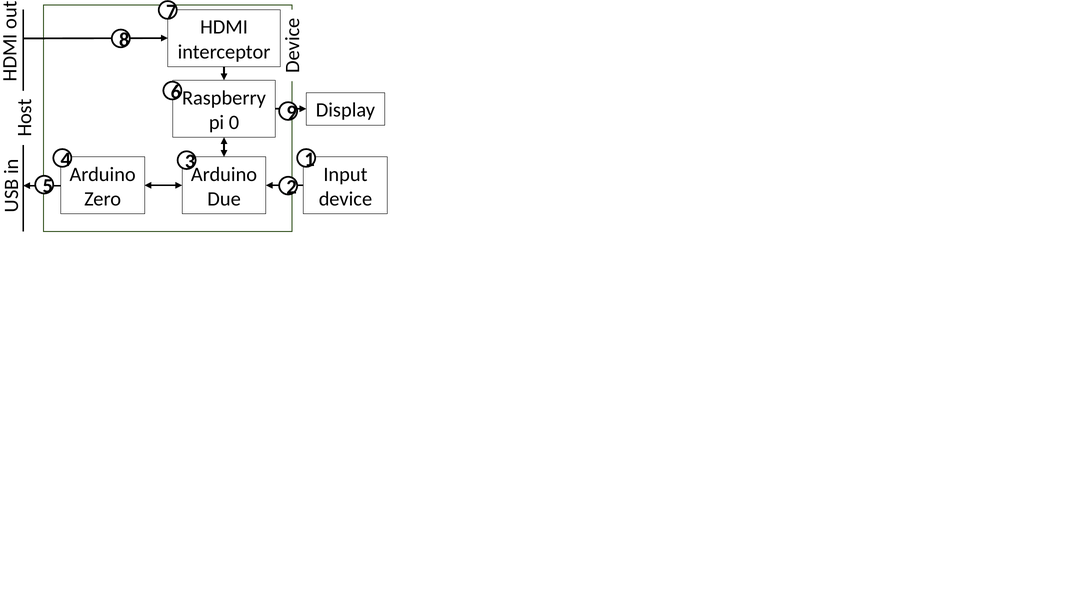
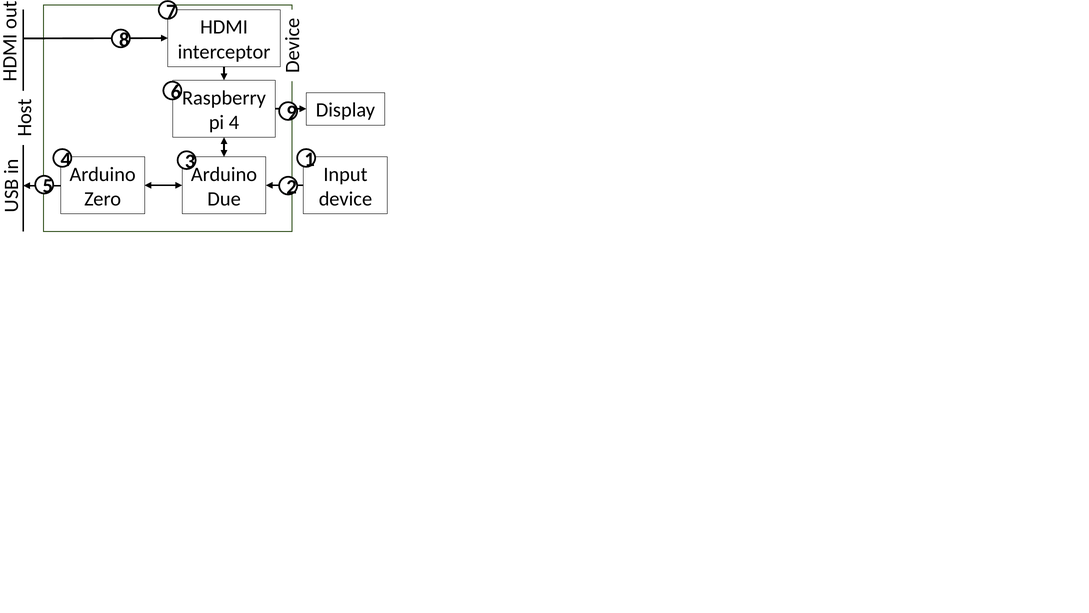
pi 0: 0 -> 4 (234, 122)
